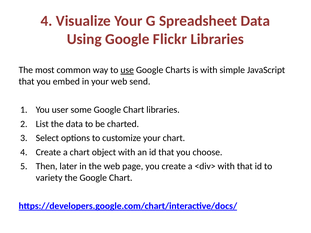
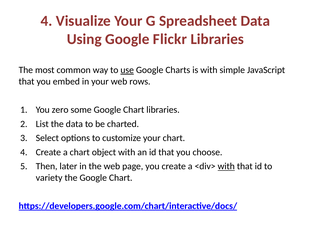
send: send -> rows (140, 82)
user: user -> zero (60, 110)
with underline: none -> present (226, 167)
